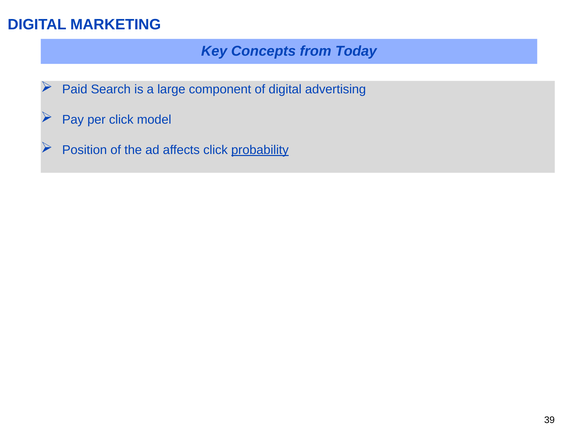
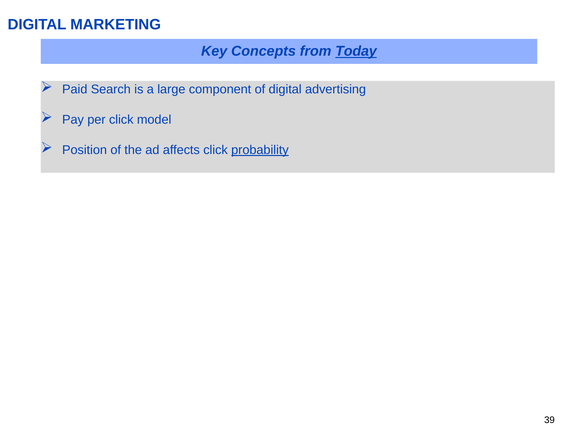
Today underline: none -> present (356, 51)
